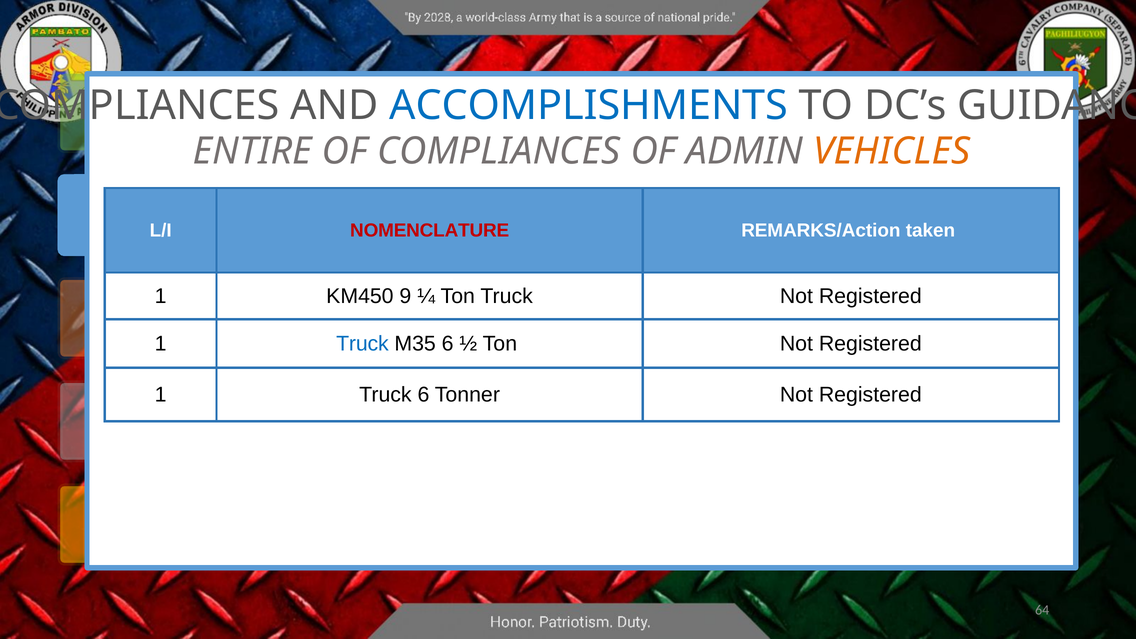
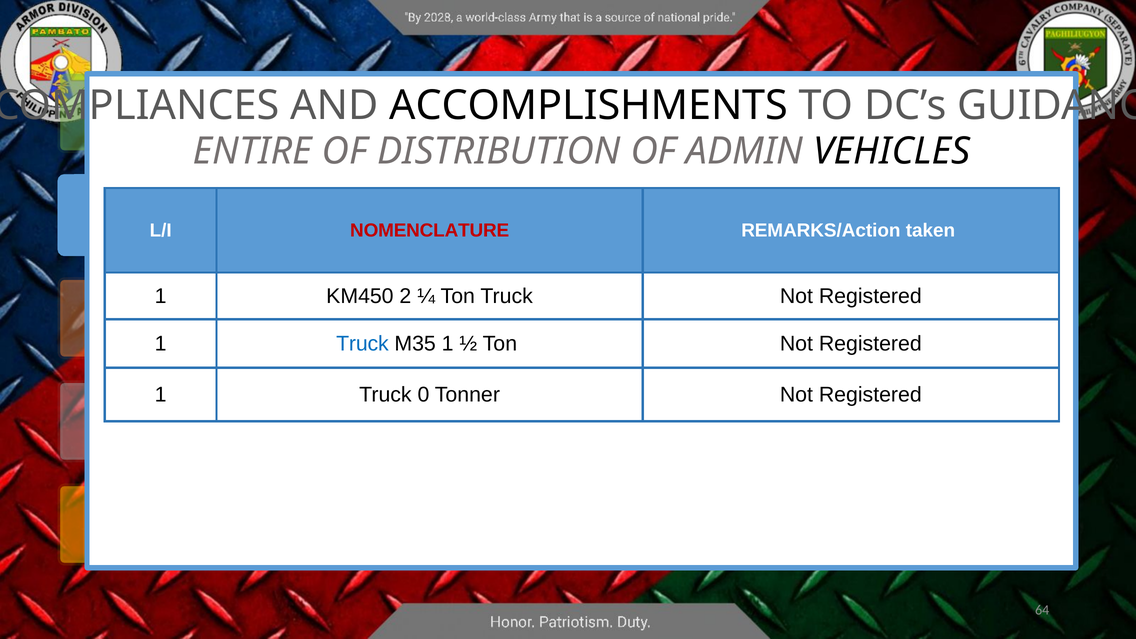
ACCOMPLISHMENTS colour: blue -> black (589, 106)
OF COMPLIANCES: COMPLIANCES -> DISTRIBUTION (499, 151)
VEHICLES colour: orange -> black (892, 151)
9: 9 -> 2 (405, 296)
M35 6: 6 -> 1 (448, 344)
Truck 6: 6 -> 0 (423, 395)
